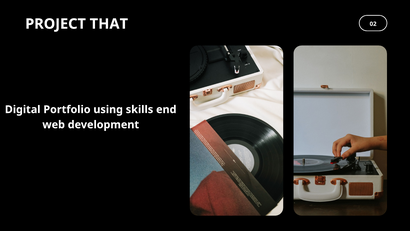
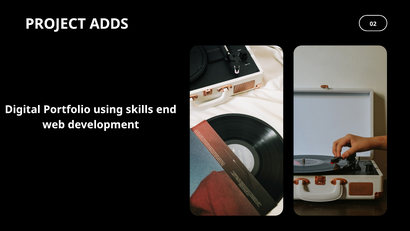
THAT: THAT -> ADDS (109, 24)
